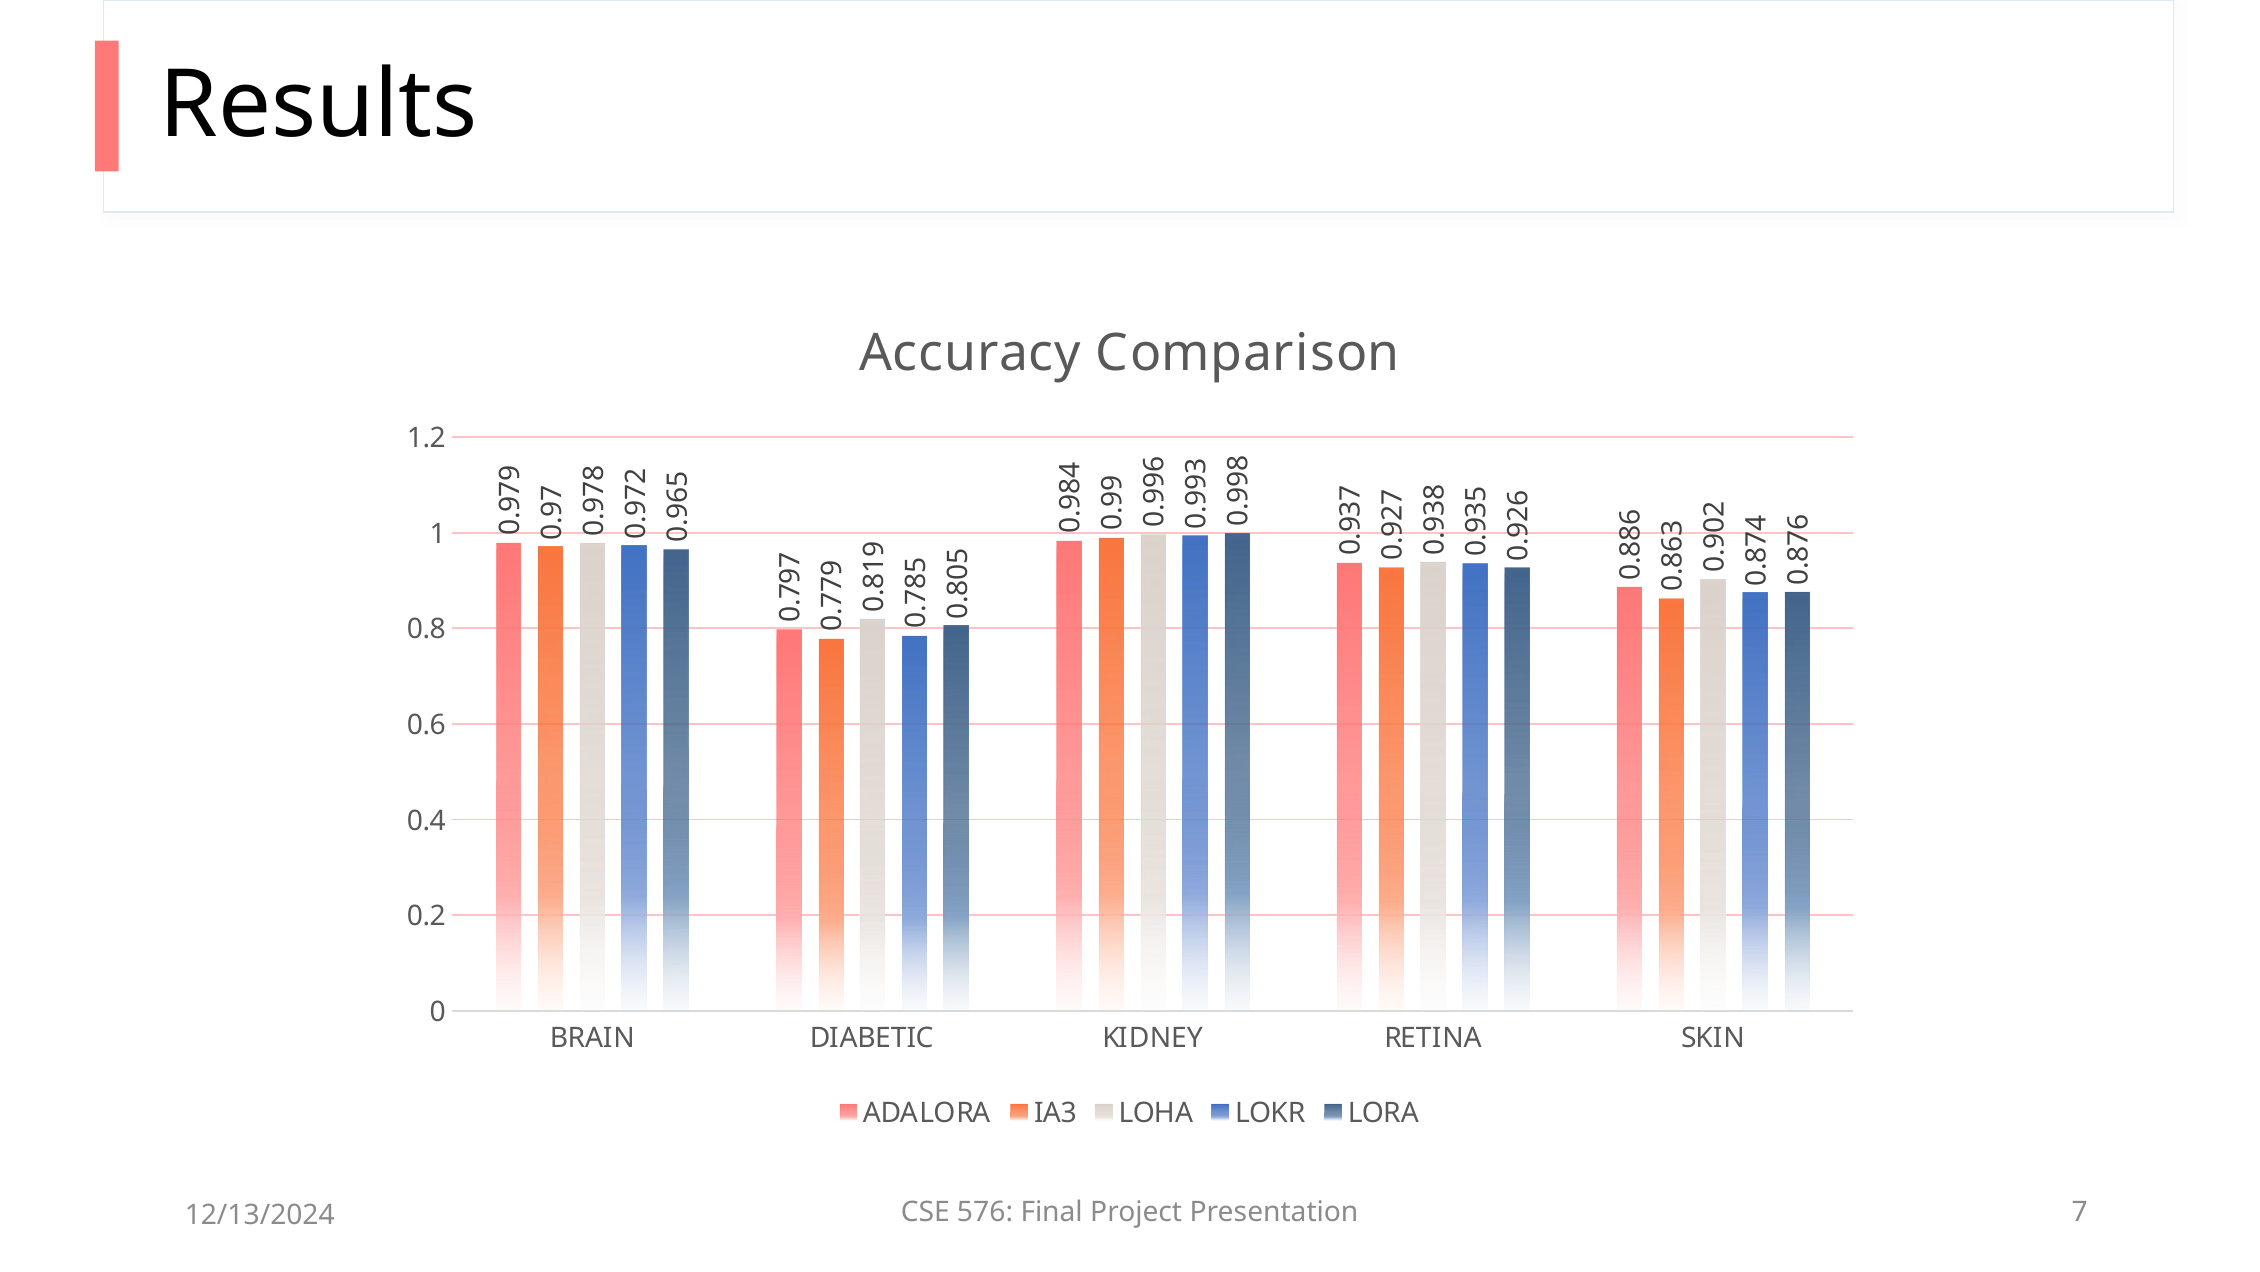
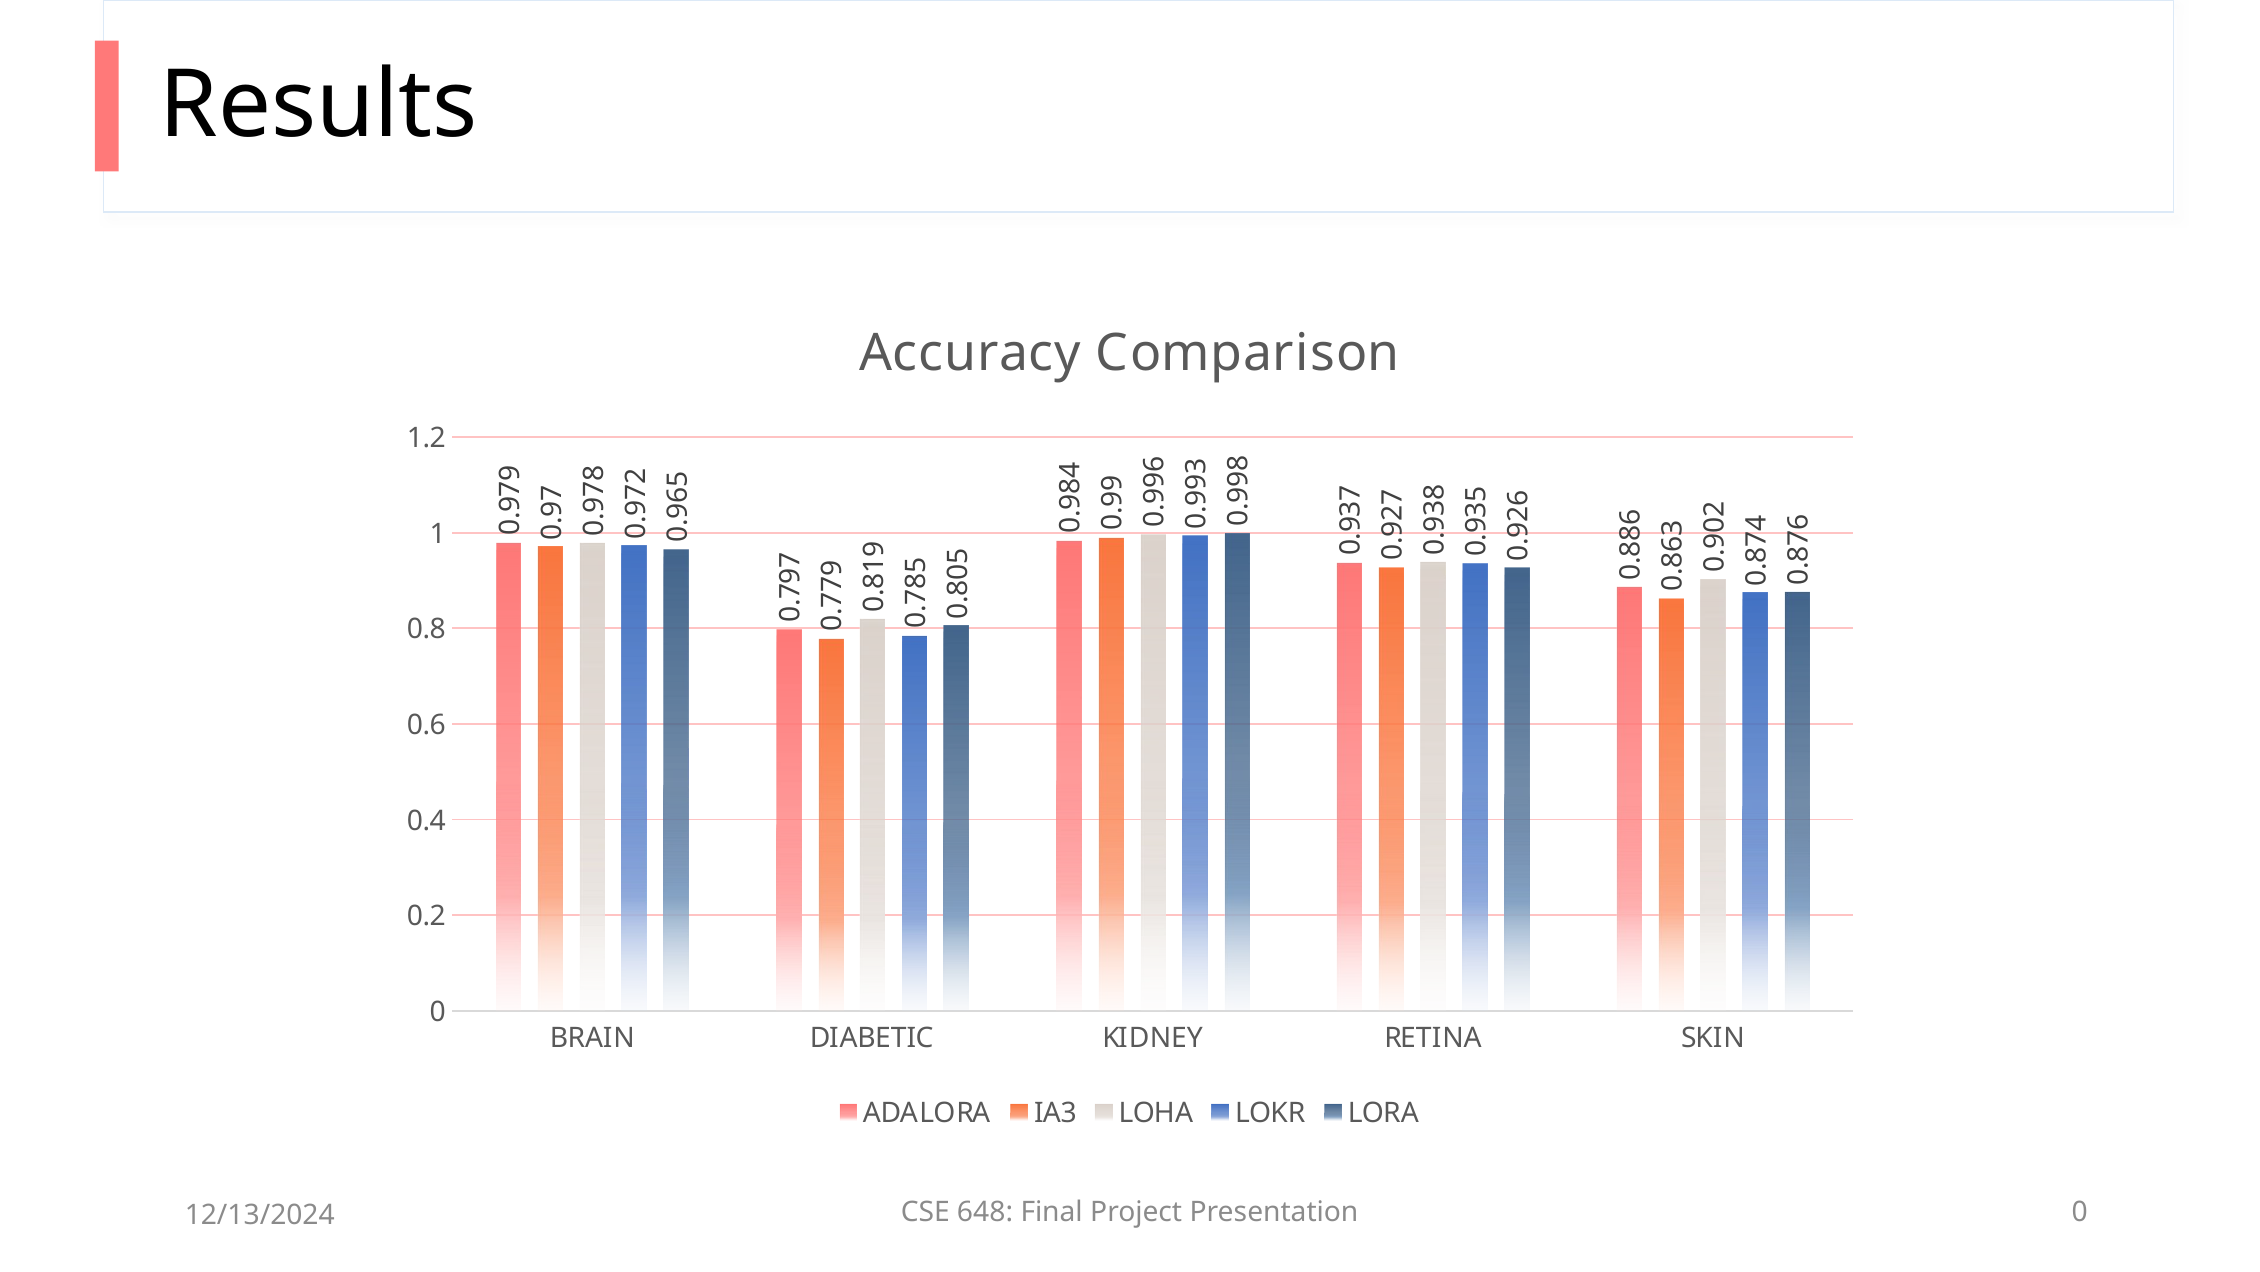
576: 576 -> 648 (985, 1212)
Presentation 7: 7 -> 0 (2080, 1212)
